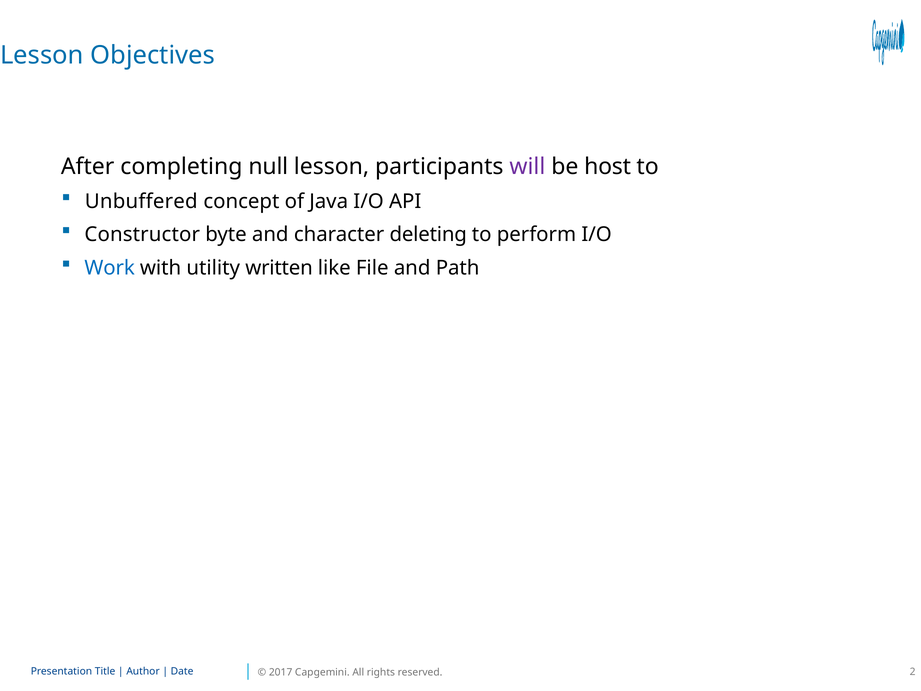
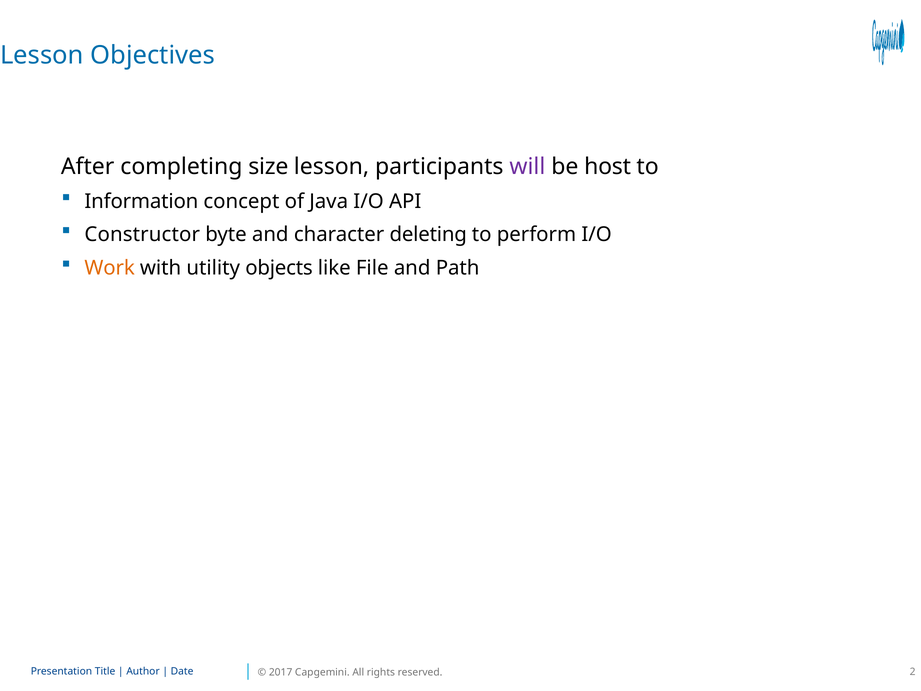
null: null -> size (268, 167)
Unbuffered: Unbuffered -> Information (141, 201)
Work colour: blue -> orange (110, 268)
written: written -> objects (279, 268)
